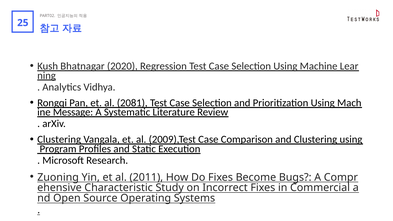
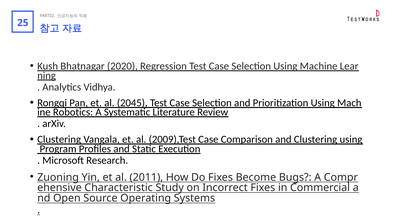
2081: 2081 -> 2045 (132, 103)
Message: Message -> Robotics (73, 112)
